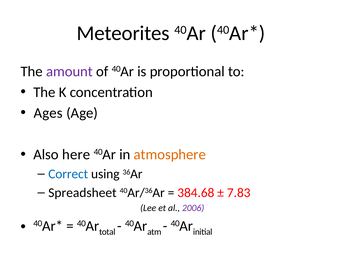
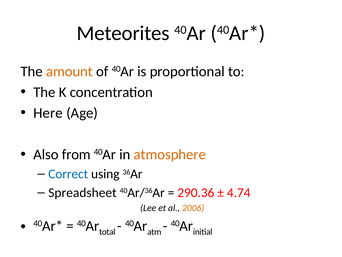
amount colour: purple -> orange (69, 71)
Ages: Ages -> Here (48, 113)
here: here -> from (76, 154)
384.68: 384.68 -> 290.36 (196, 192)
7.83: 7.83 -> 4.74 (239, 192)
2006 colour: purple -> orange (193, 208)
